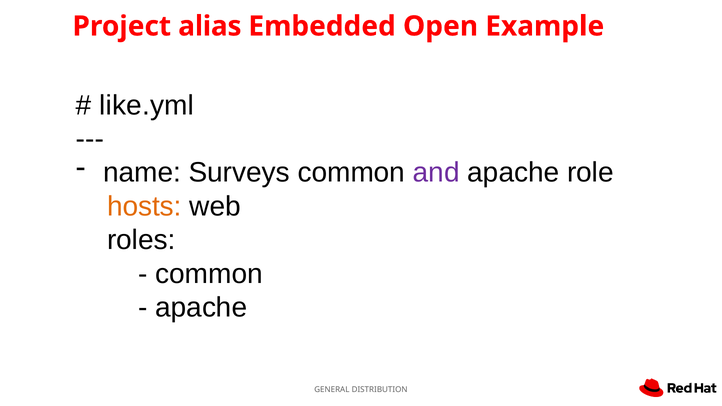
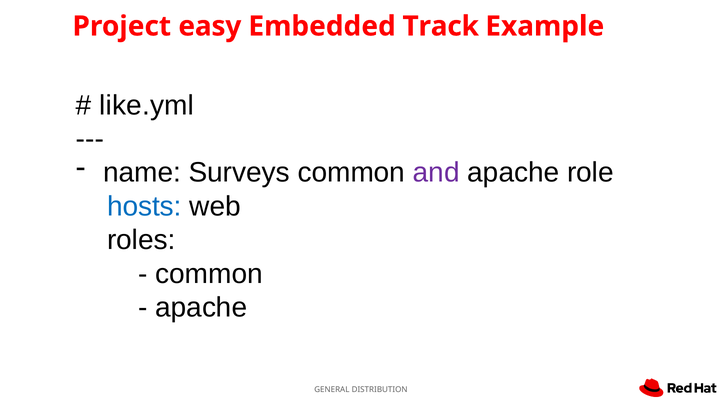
alias: alias -> easy (210, 26)
Open: Open -> Track (441, 26)
hosts colour: orange -> blue (144, 206)
